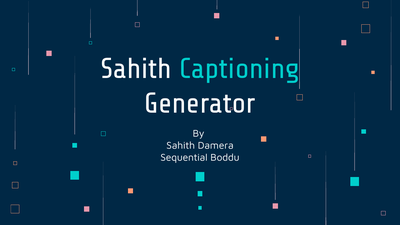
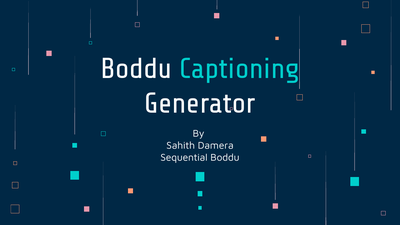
Sahith: Sahith -> Boddu (136, 69)
